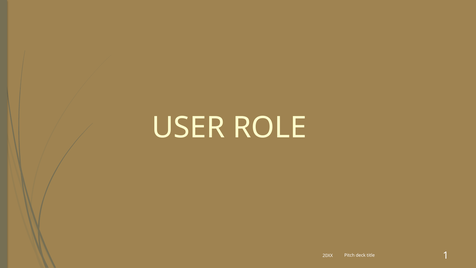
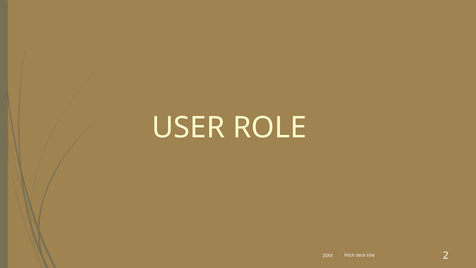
1: 1 -> 2 (446, 255)
